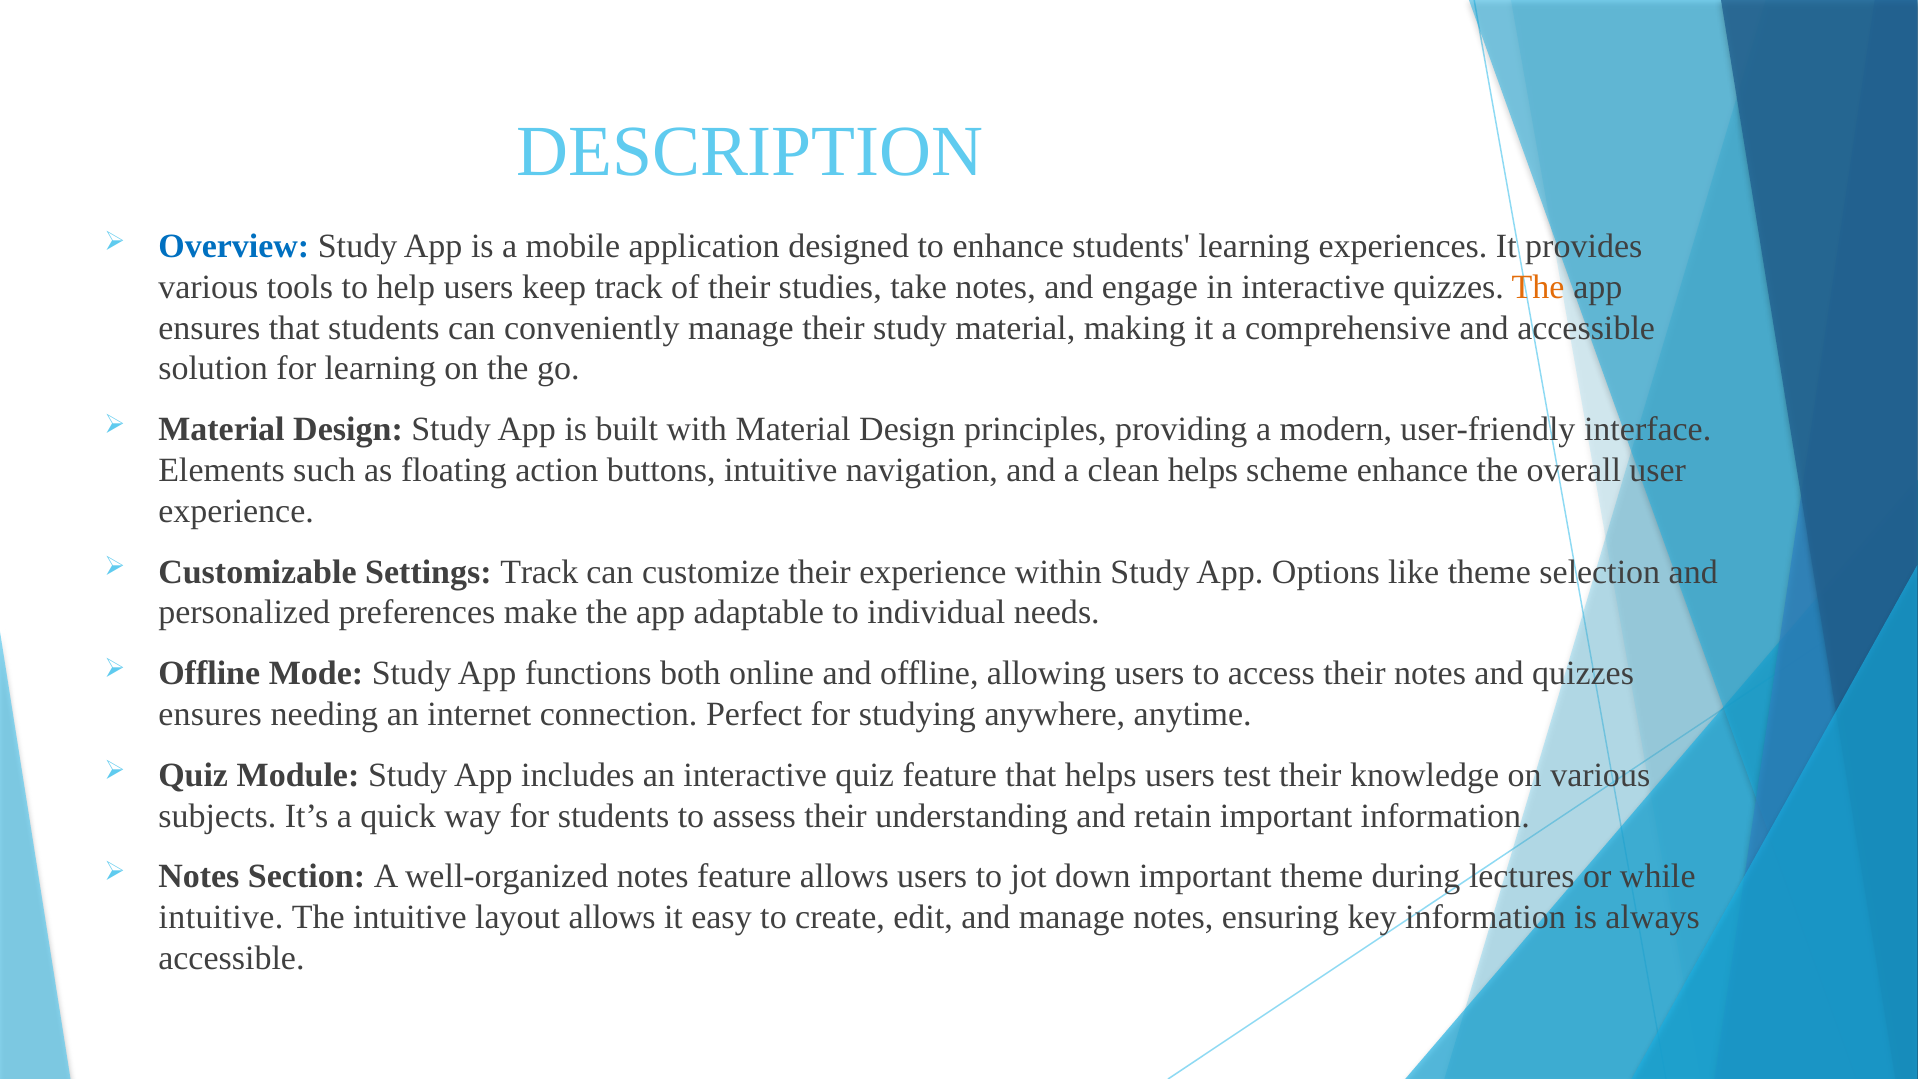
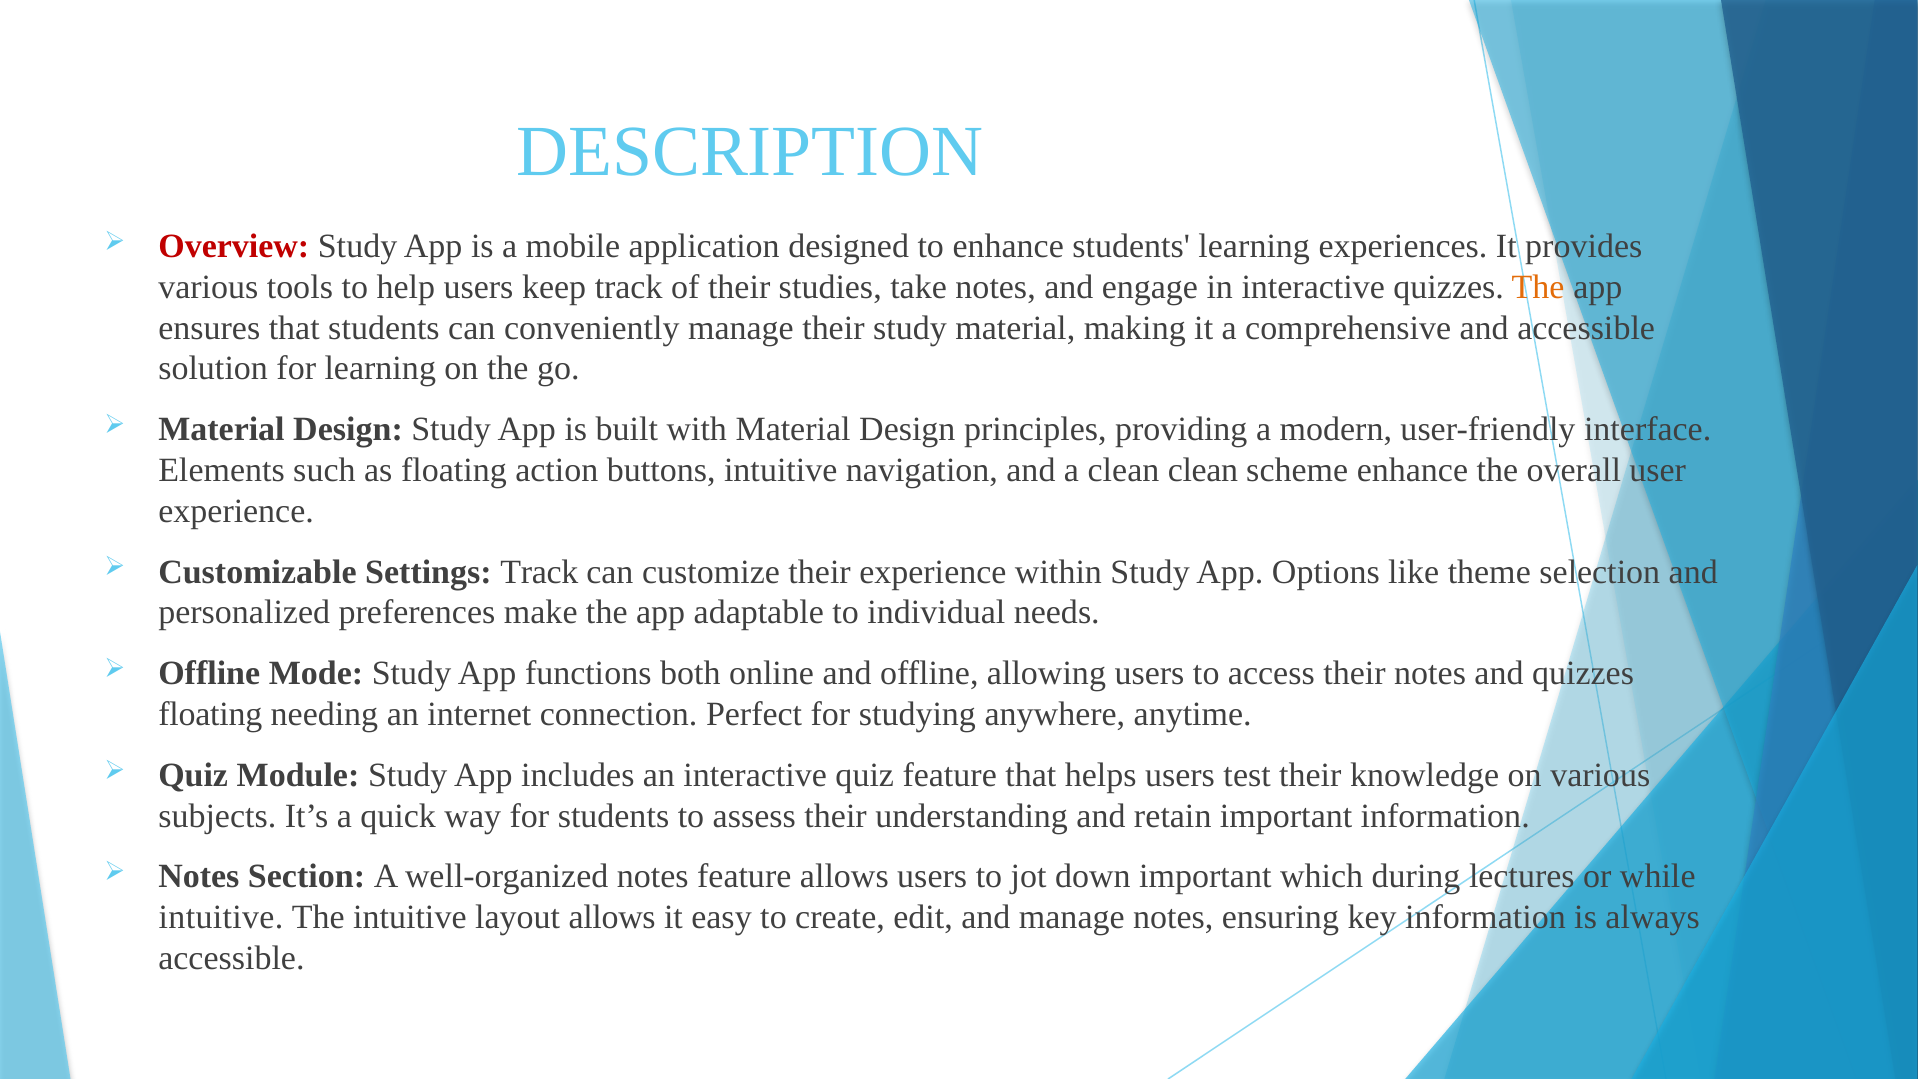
Overview colour: blue -> red (234, 246)
clean helps: helps -> clean (1203, 470)
ensures: ensures -> floating (210, 714)
important theme: theme -> which (1322, 876)
